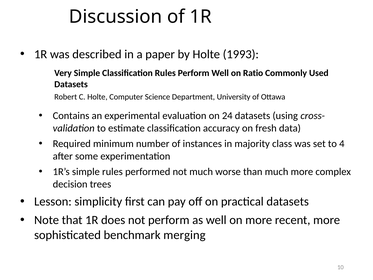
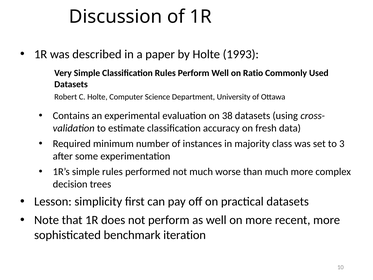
24: 24 -> 38 (227, 116)
4: 4 -> 3 (342, 144)
merging: merging -> iteration (185, 235)
